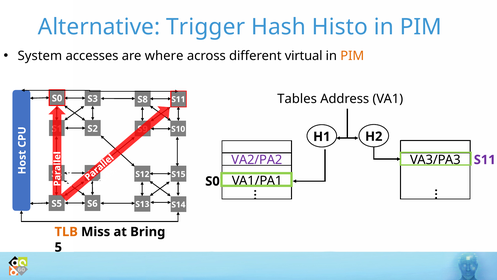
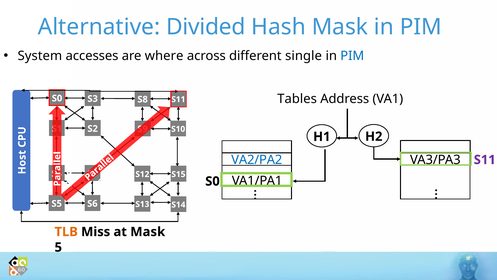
Trigger: Trigger -> Divided (206, 27)
Hash Histo: Histo -> Mask (340, 27)
virtual: virtual -> single (304, 56)
PIM colour: orange -> blue (352, 56)
VA2/PA2 colour: purple -> blue (257, 160)
at Bring: Bring -> Mask (148, 231)
